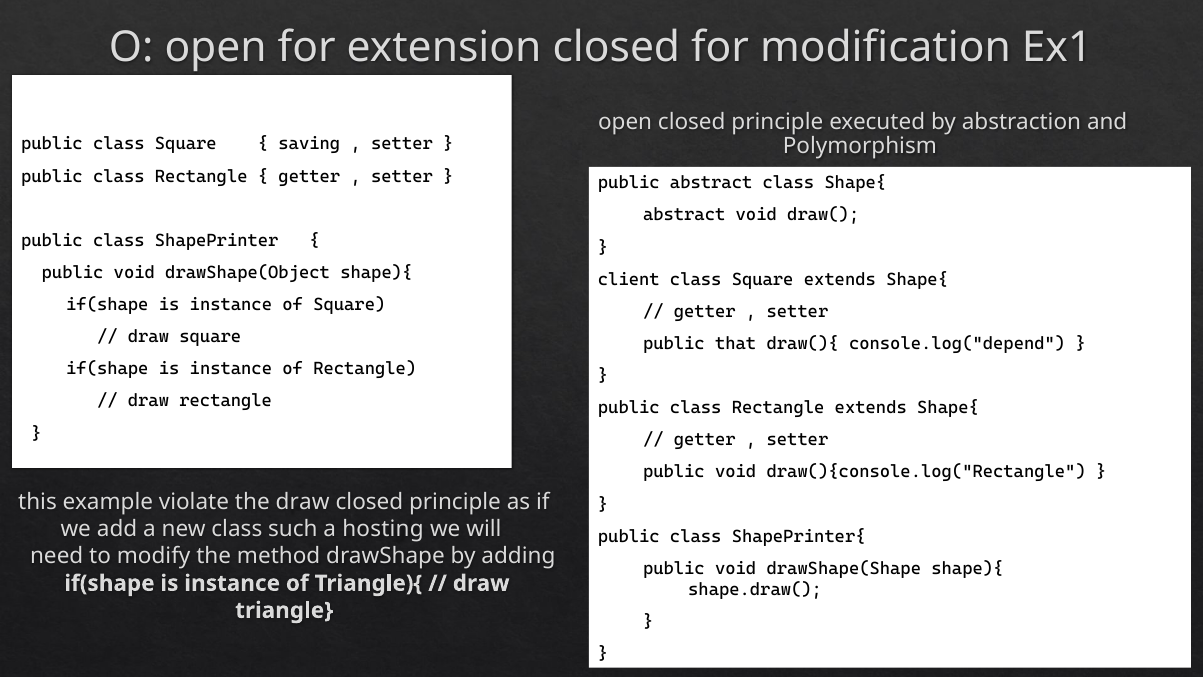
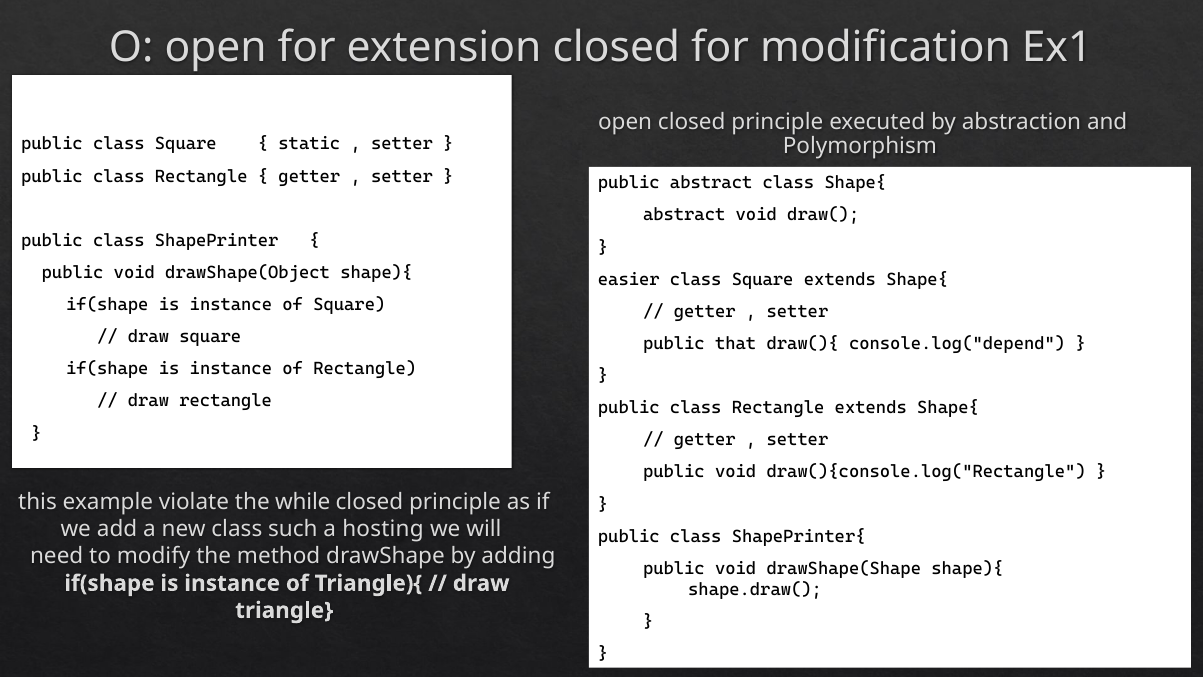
saving: saving -> static (309, 144)
client: client -> easier (629, 279)
the draw: draw -> while (303, 502)
